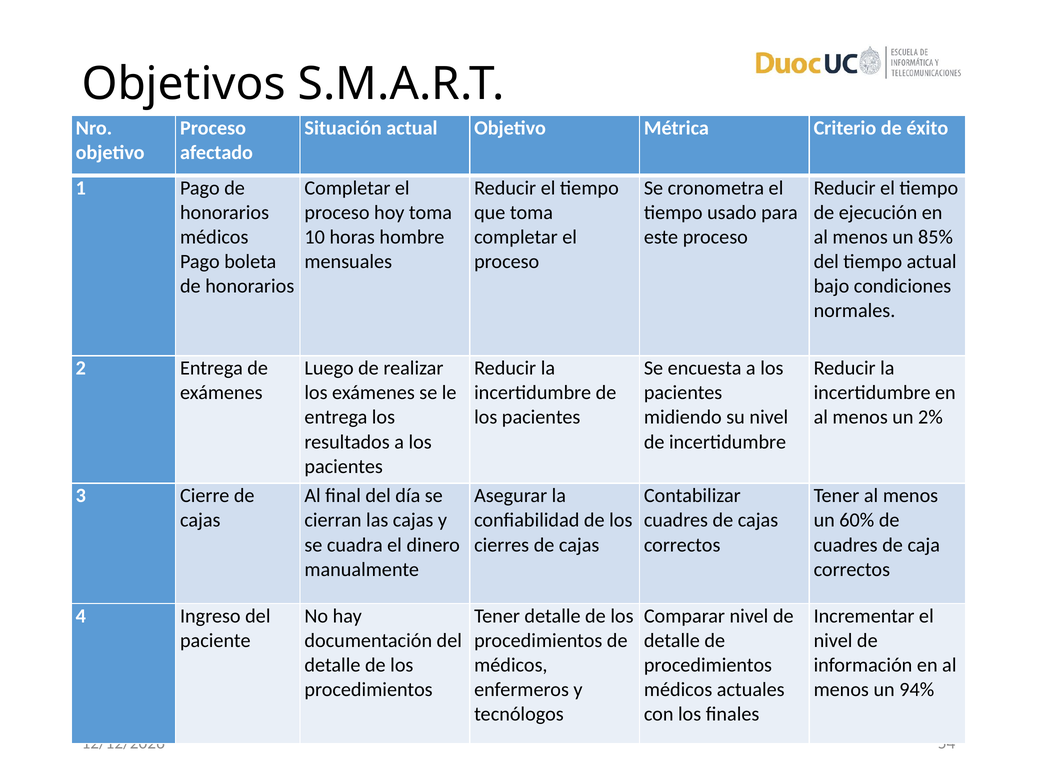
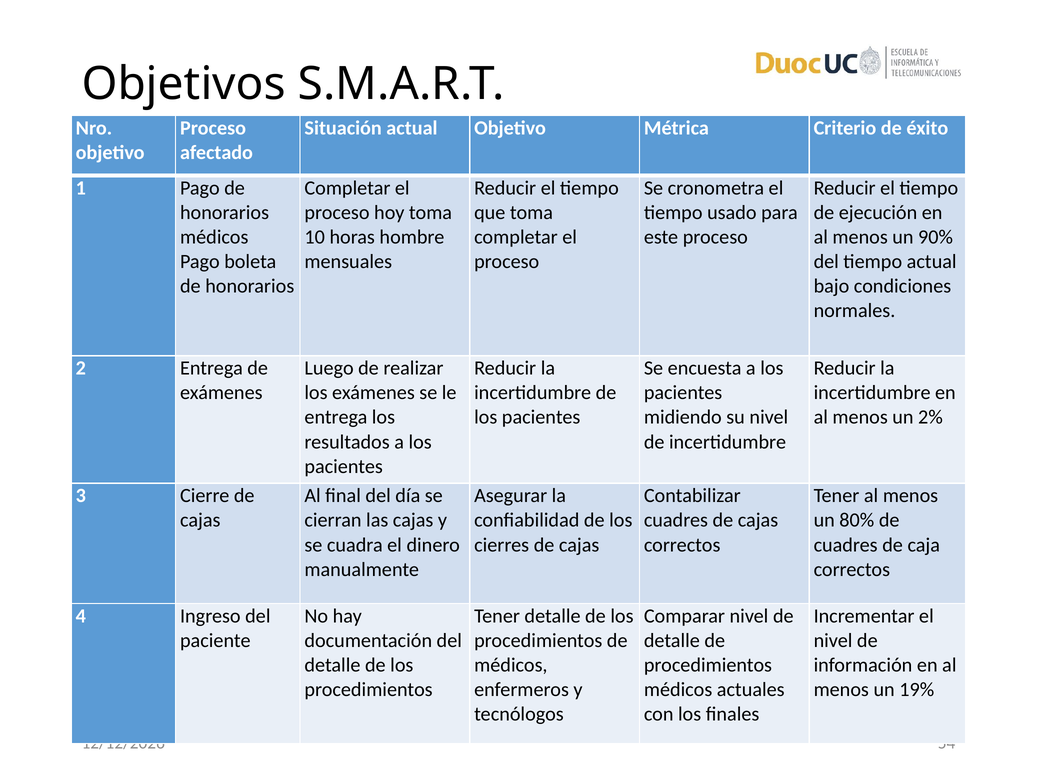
85%: 85% -> 90% (936, 237)
60%: 60% -> 80% (857, 520)
94%: 94% -> 19% (917, 689)
